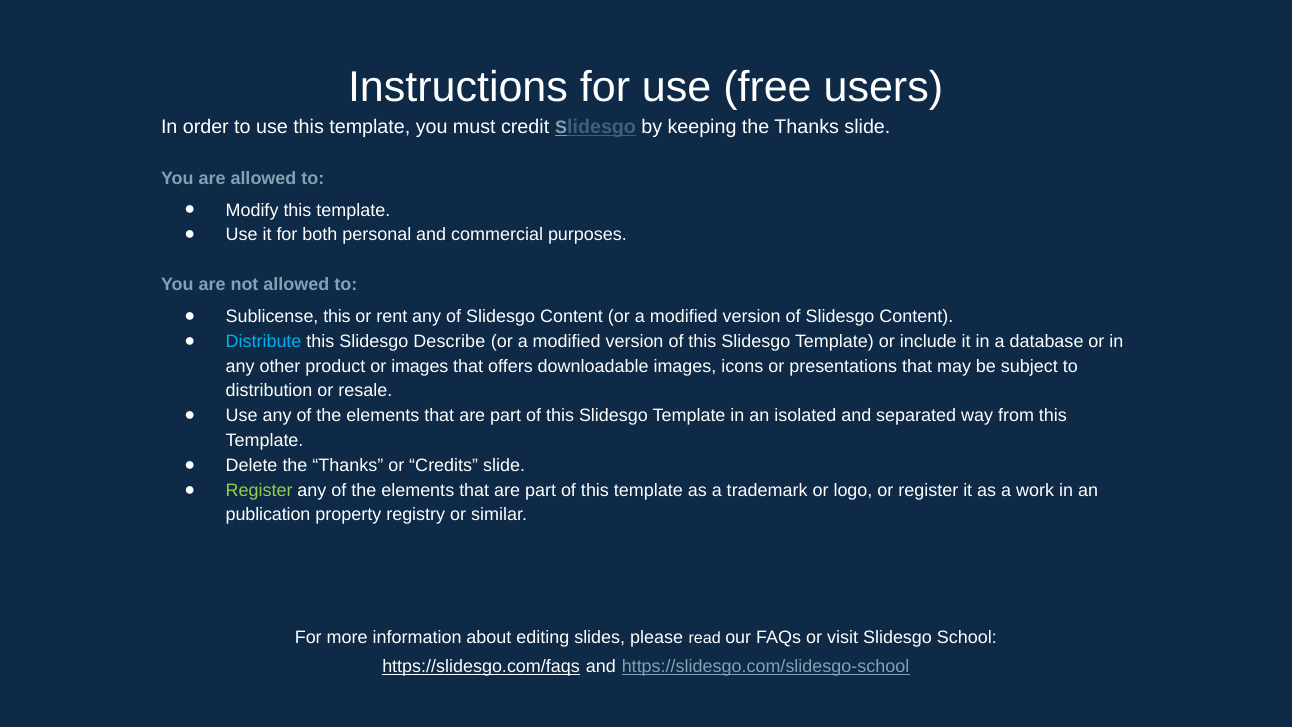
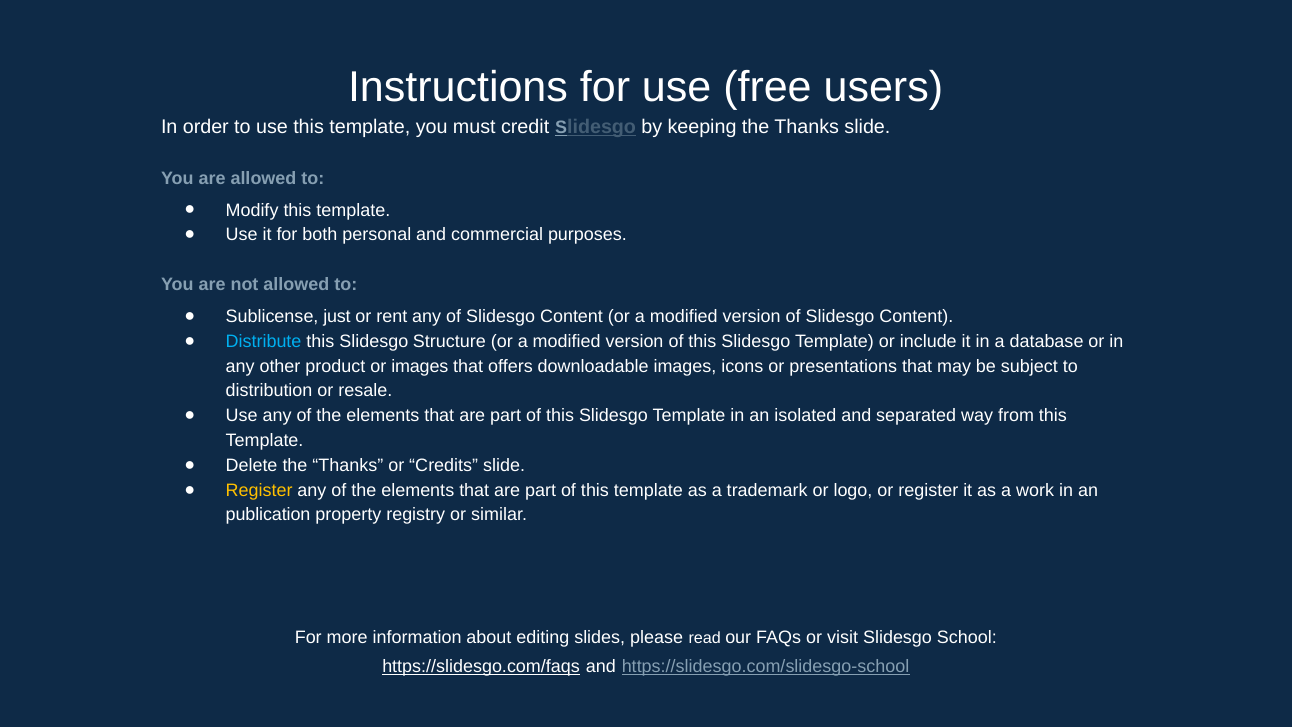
Sublicense this: this -> just (337, 317)
Describe: Describe -> Structure (449, 341)
Register colour: light green -> yellow (259, 490)
